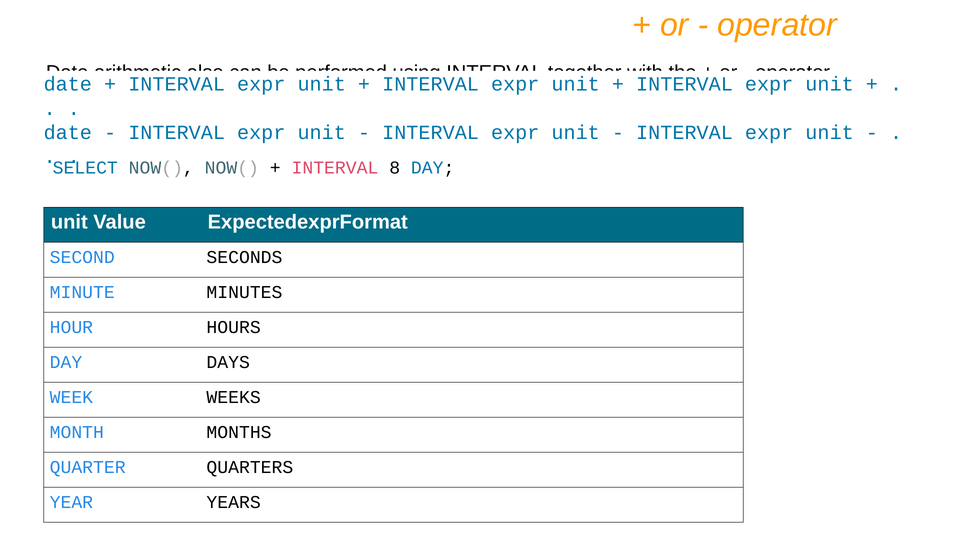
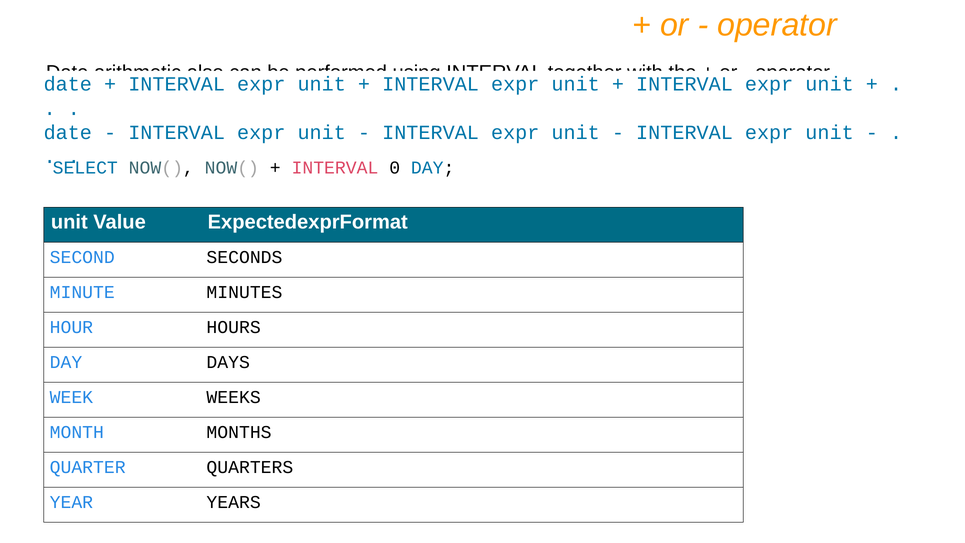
8: 8 -> 0 (395, 168)
